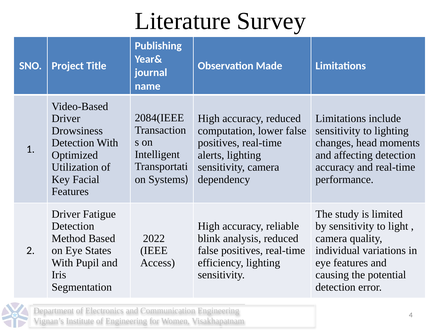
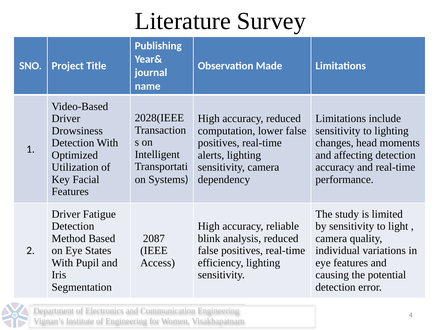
2084(IEEE: 2084(IEEE -> 2028(IEEE (159, 118)
2022: 2022 -> 2087 (154, 238)
